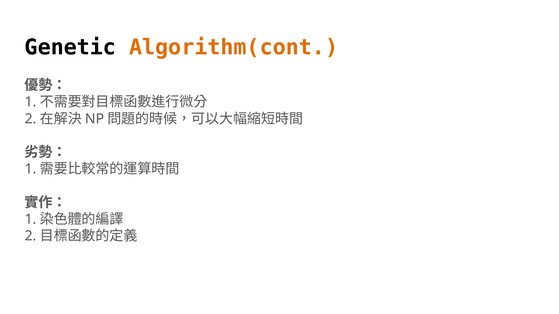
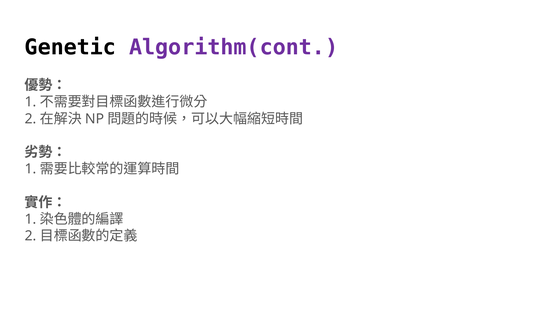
Algorithm(cont colour: orange -> purple (234, 47)
